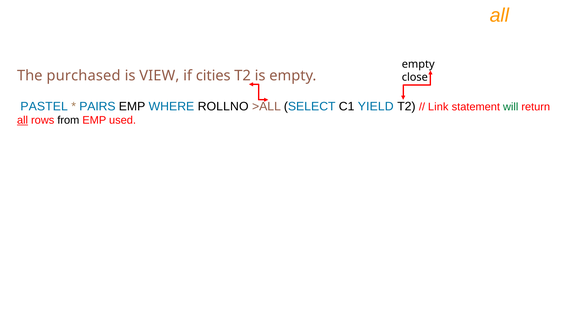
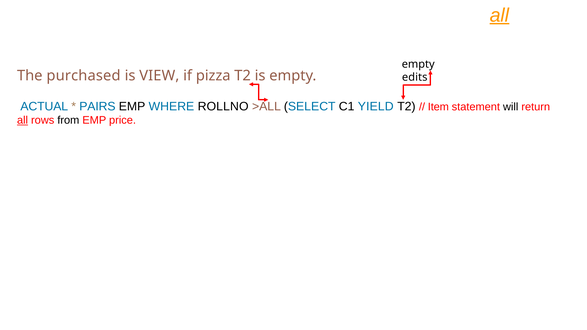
all underline: none -> present (499, 15)
cities: cities -> pizza (213, 76)
close: close -> edits (415, 77)
PASTEL: PASTEL -> ACTUAL (44, 106)
Link: Link -> Item (438, 107)
will colour: green -> black (511, 107)
used: used -> price (123, 120)
